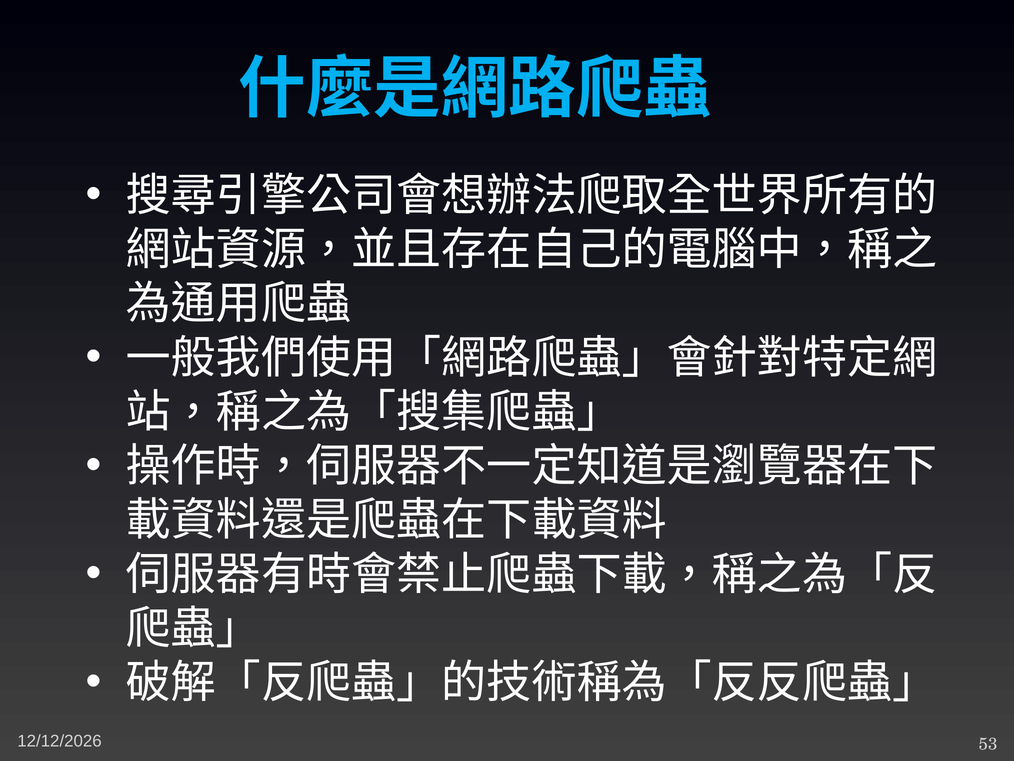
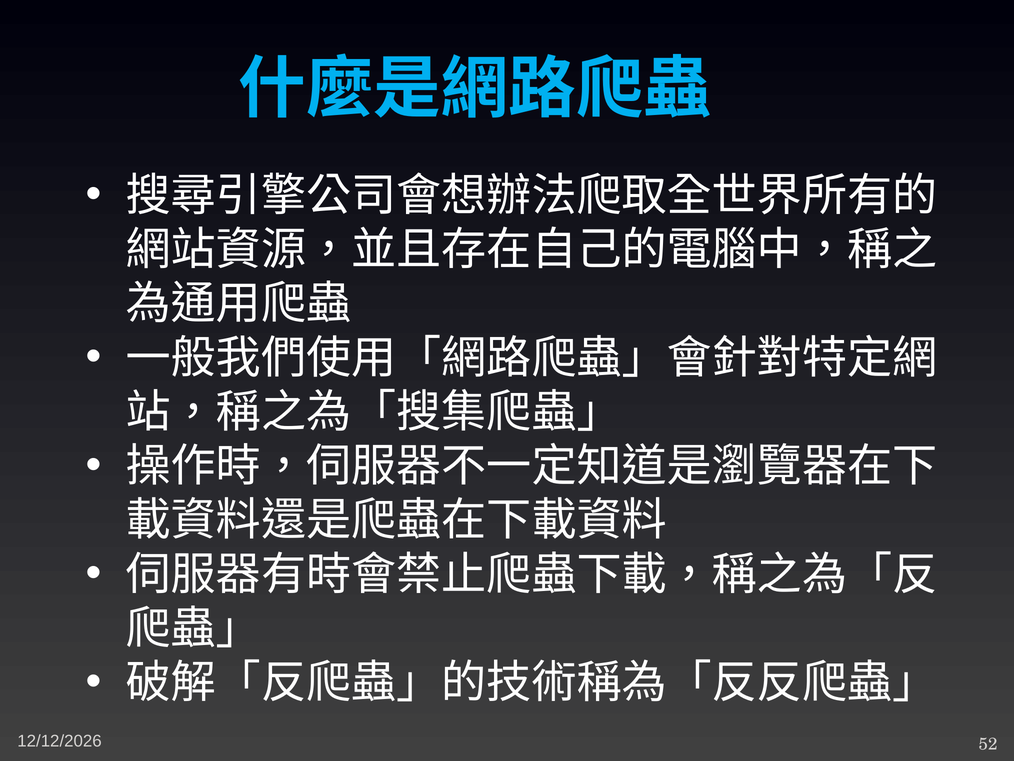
53: 53 -> 52 (988, 744)
